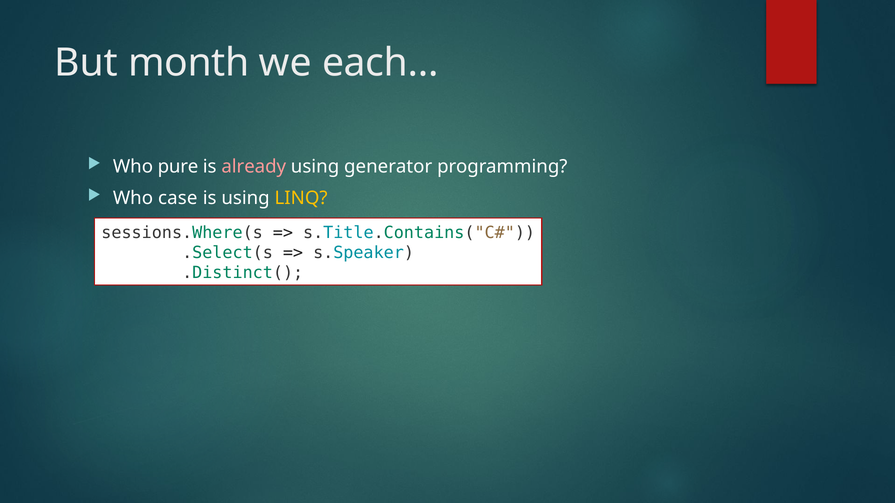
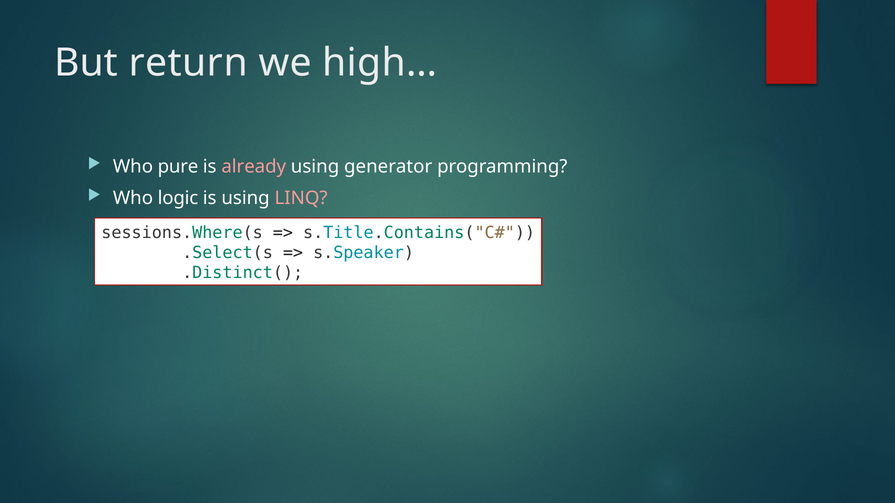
month: month -> return (188, 63)
each…: each… -> high… (380, 63)
case: case -> logic (178, 198)
LINQ colour: yellow -> pink (301, 198)
